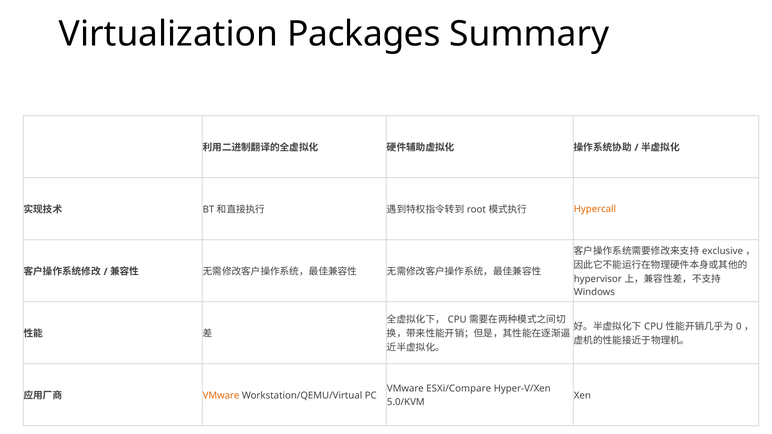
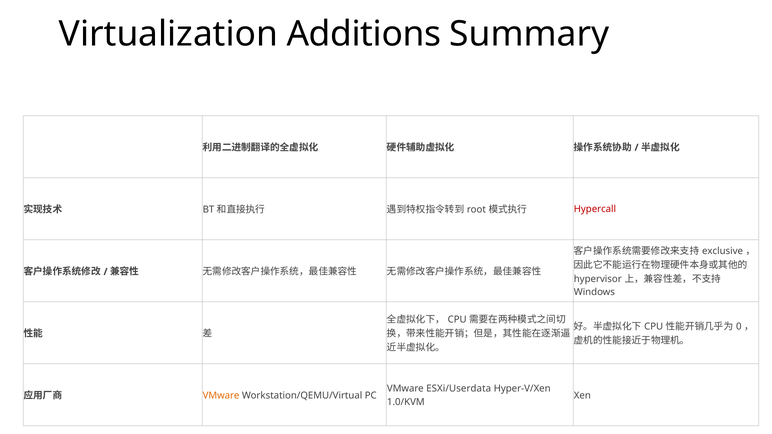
Packages: Packages -> Additions (364, 34)
Hypercall colour: orange -> red (595, 209)
ESXi/Compare: ESXi/Compare -> ESXi/Userdata (459, 389)
5.0/KVM: 5.0/KVM -> 1.0/KVM (406, 402)
